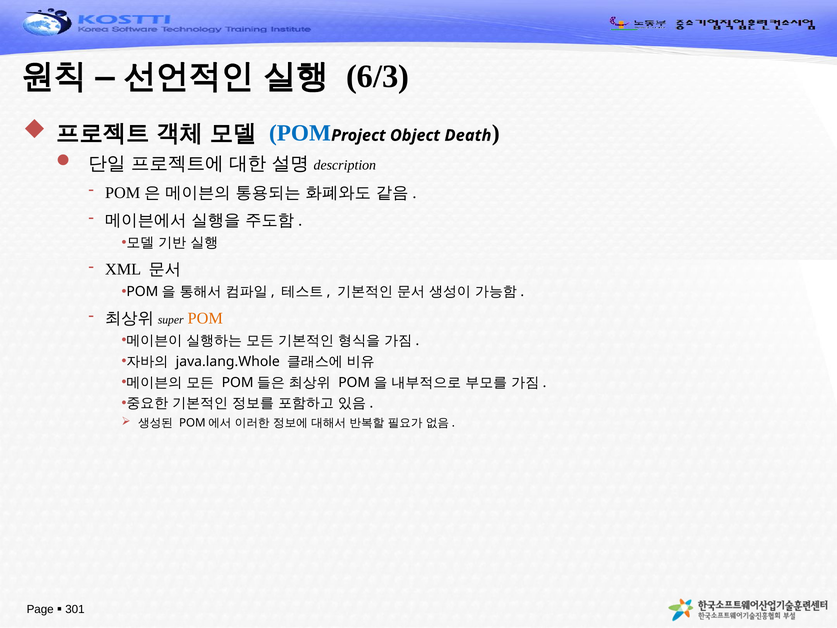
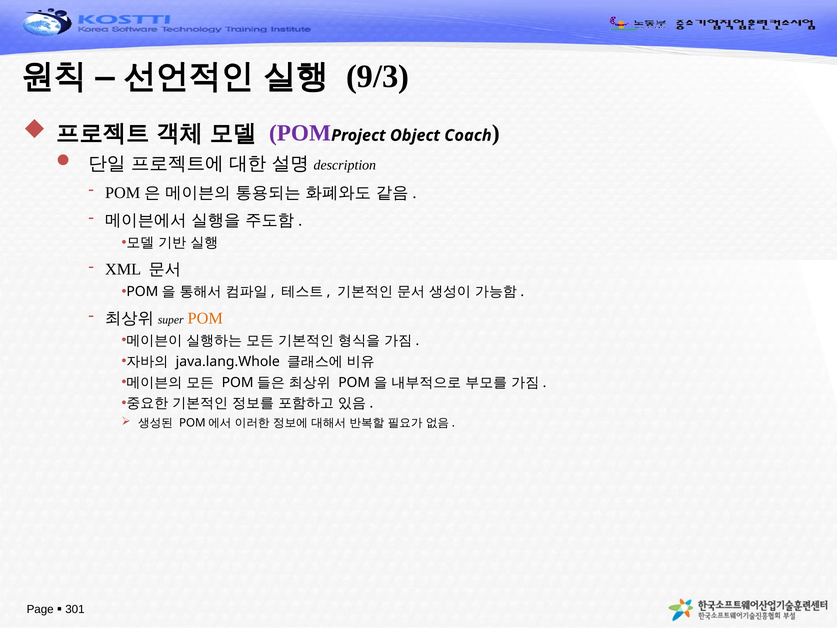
6/3: 6/3 -> 9/3 (378, 76)
POM colour: blue -> purple (300, 133)
Death: Death -> Coach (468, 135)
